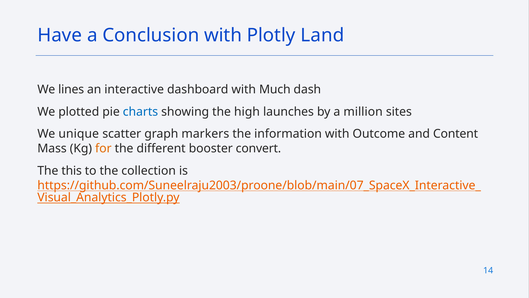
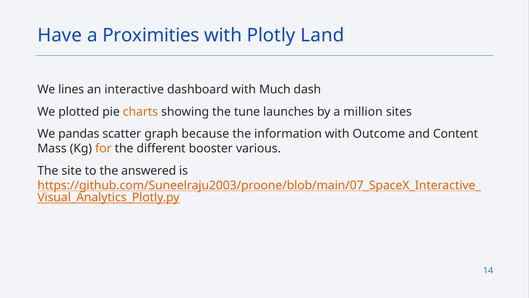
Conclusion: Conclusion -> Proximities (151, 35)
charts colour: blue -> orange (140, 112)
high: high -> tune (247, 112)
unique: unique -> pandas (79, 134)
markers: markers -> because (205, 134)
convert: convert -> various (258, 148)
this: this -> site (72, 171)
collection: collection -> answered (149, 171)
